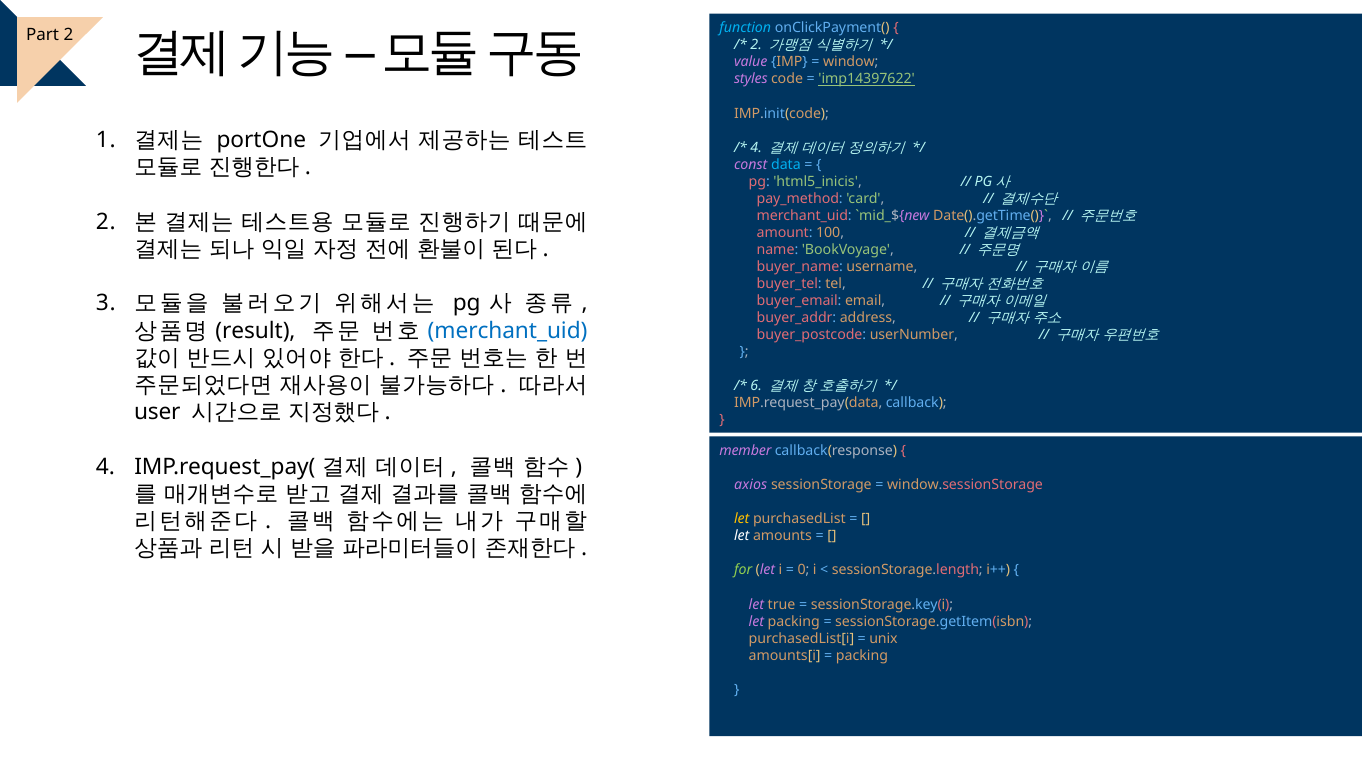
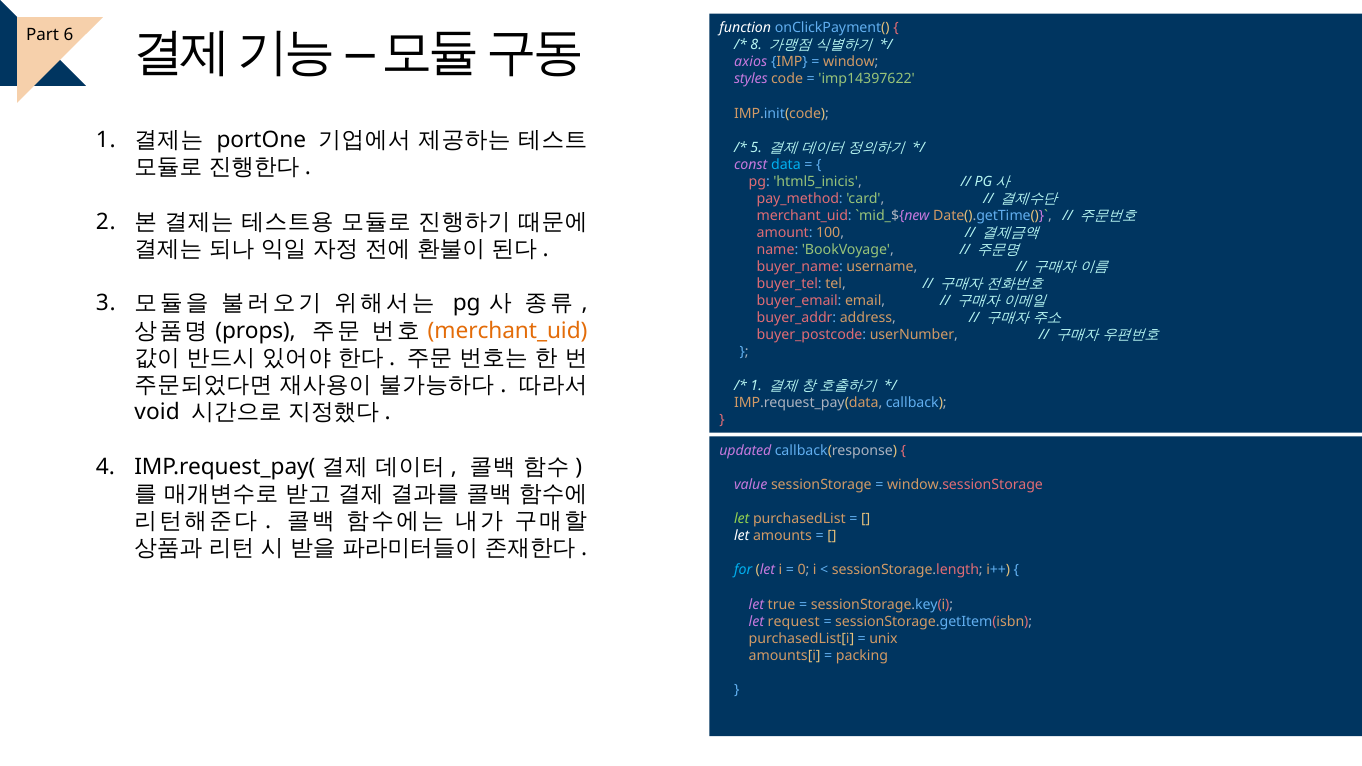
function colour: light blue -> white (745, 28)
Part 2: 2 -> 6 (68, 35)
2: 2 -> 8 (756, 45)
value: value -> axios (751, 62)
imp14397622 underline: present -> none (867, 79)
4: 4 -> 5 (756, 147)
result: result -> props (256, 331)
merchant_uid colour: blue -> orange (508, 331)
6: 6 -> 1 (756, 386)
user: user -> void (157, 412)
member: member -> updated (745, 451)
axios: axios -> value (751, 485)
let colour: yellow -> light green (742, 519)
for colour: light green -> light blue (743, 570)
let packing: packing -> request (794, 622)
